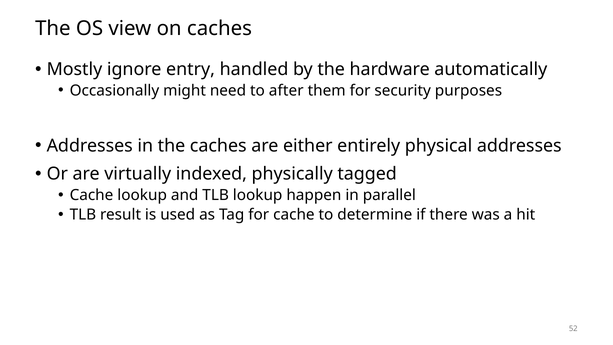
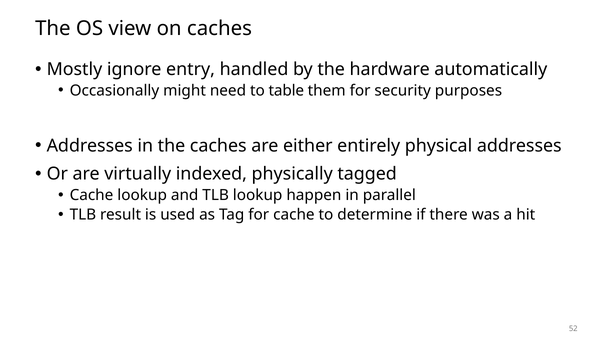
after: after -> table (286, 90)
